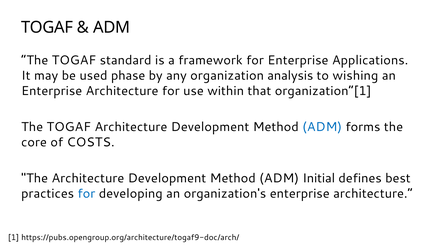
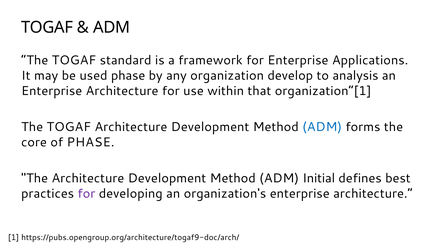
analysis: analysis -> develop (290, 76)
wishing: wishing -> analysis (355, 76)
of COSTS: COSTS -> PHASE (91, 143)
for colour: blue -> purple (86, 194)
